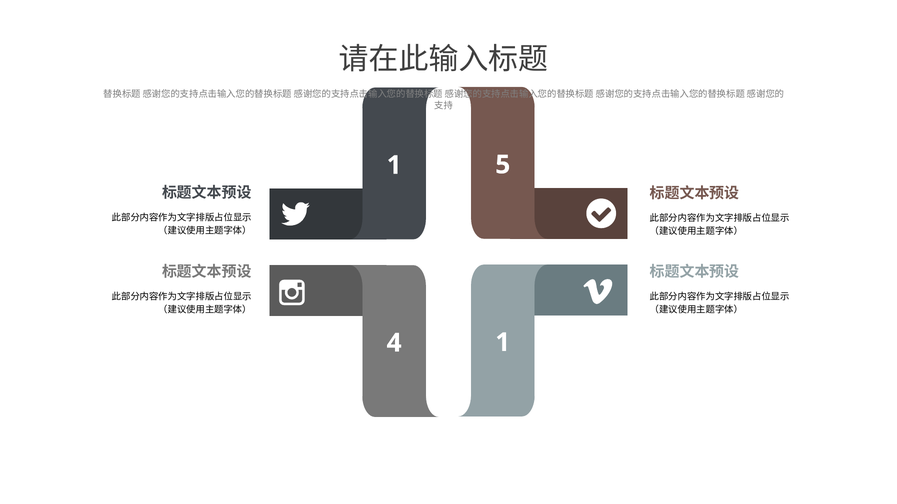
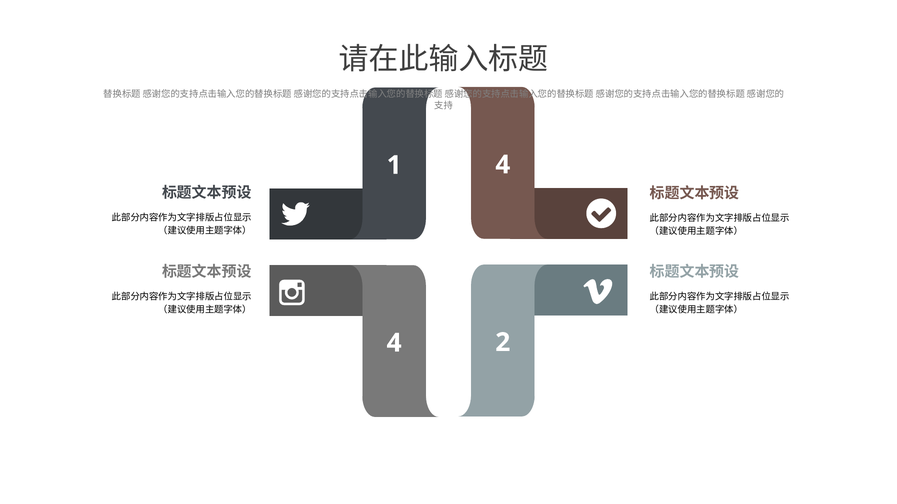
1 5: 5 -> 4 (503, 165)
4 1: 1 -> 2 (503, 343)
